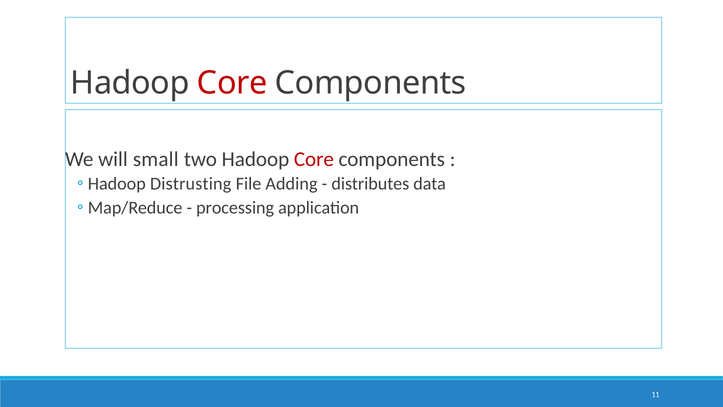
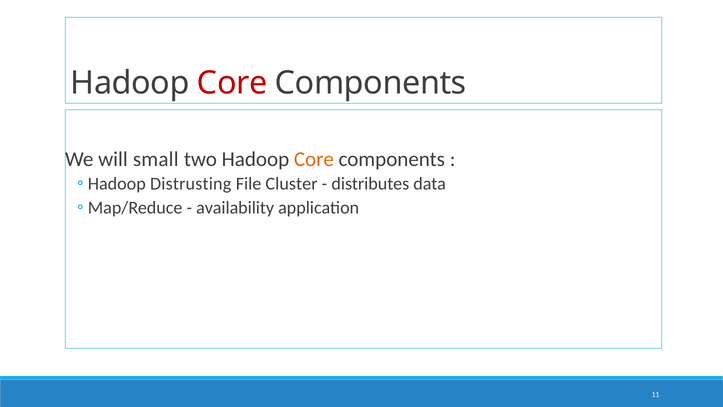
Core colour: red -> orange (314, 159)
Adding: Adding -> Cluster (292, 183)
processing: processing -> availability (235, 208)
